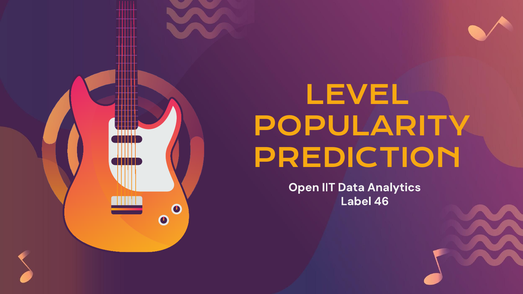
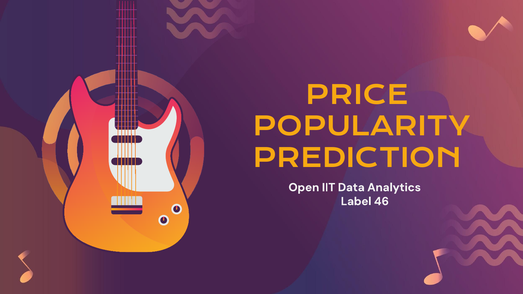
LEVEL: LEVEL -> PRICE (357, 96)
